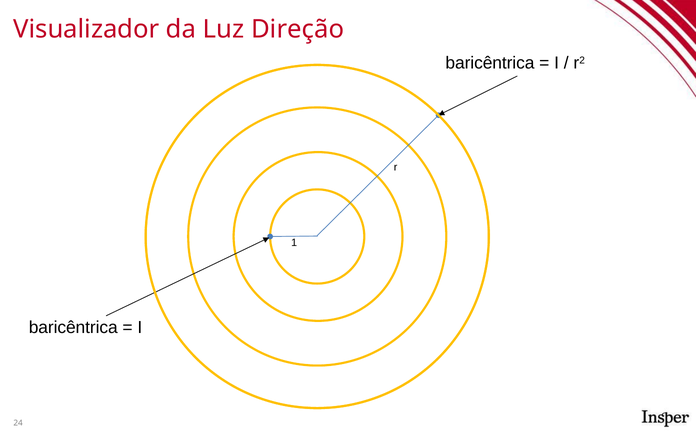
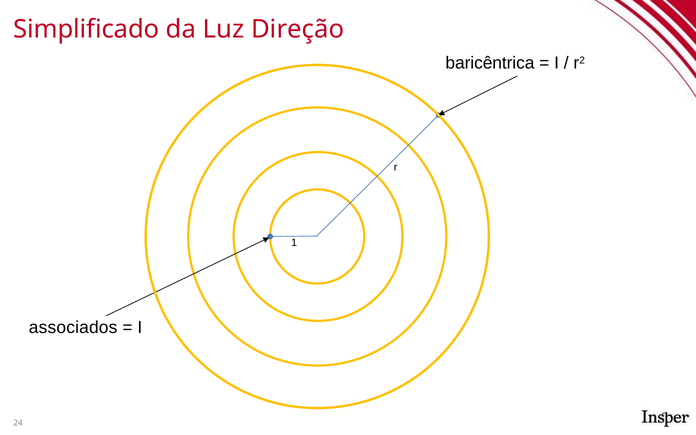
Visualizador: Visualizador -> Simplificado (86, 29)
baricêntrica: baricêntrica -> associados (73, 328)
